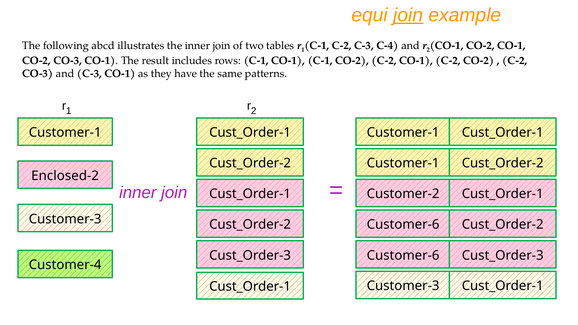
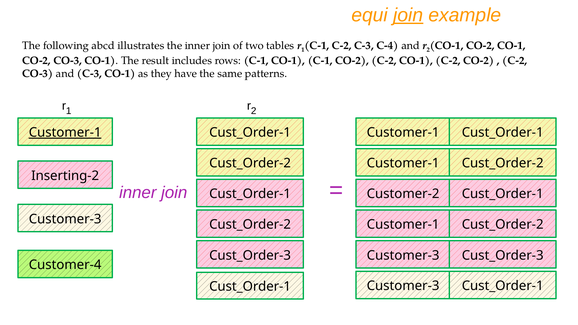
Customer-1 underline: none -> present (65, 133)
Enclosed-2: Enclosed-2 -> Inserting-2 (65, 176)
Customer-6: Customer-6 -> Customer-1 (403, 225)
Customer-6: Customer-6 -> Customer-3 (403, 255)
